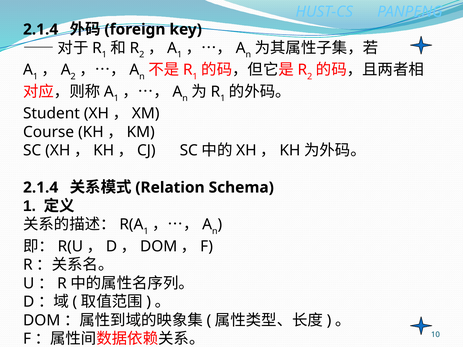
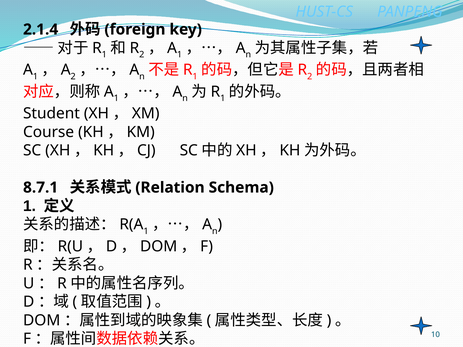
2.1.4: 2.1.4 -> 8.7.1 (41, 188)
